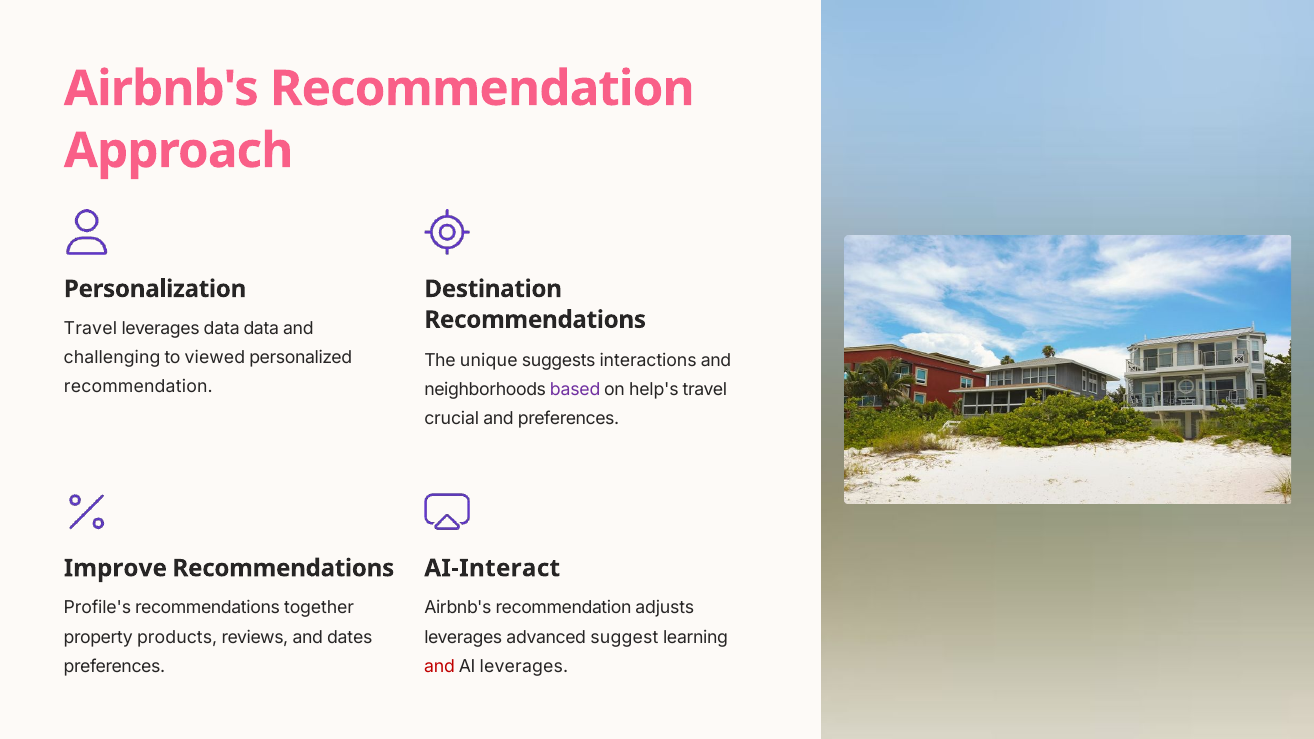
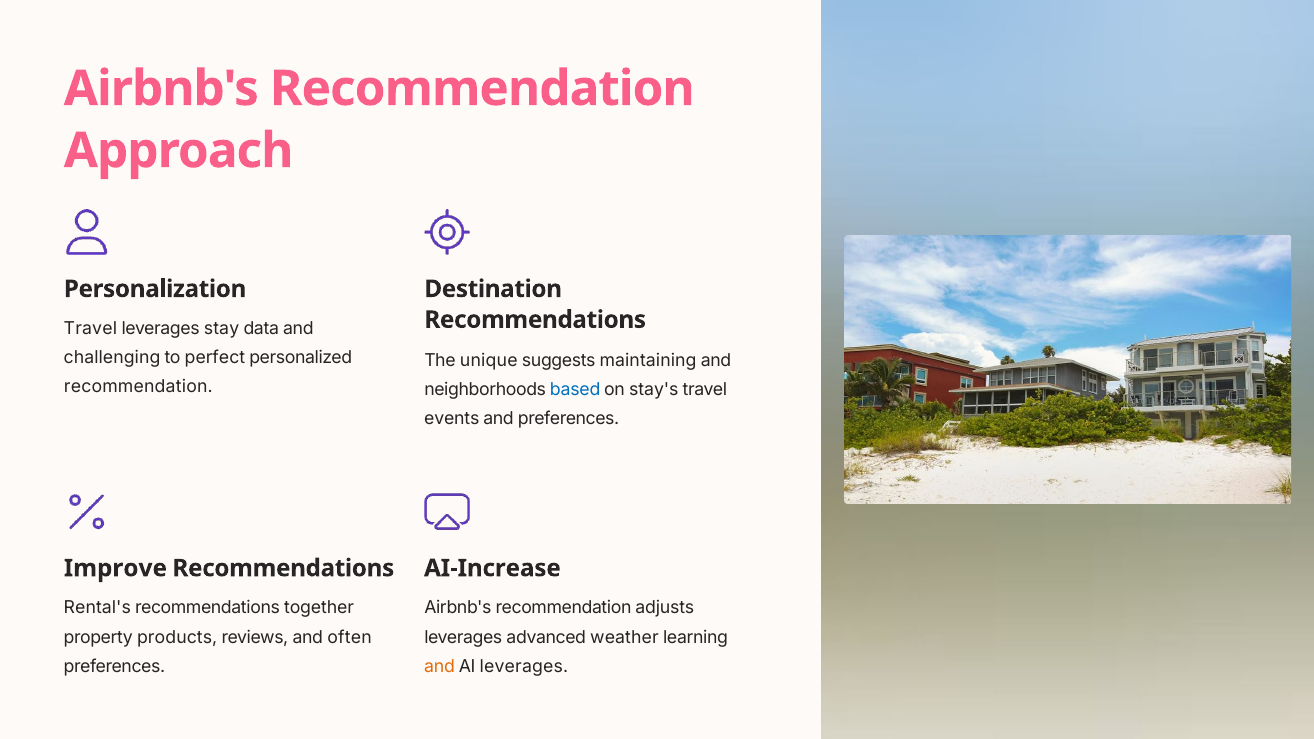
leverages data: data -> stay (222, 329)
viewed: viewed -> perfect (215, 358)
interactions: interactions -> maintaining (648, 360)
based colour: purple -> blue (575, 389)
help's: help's -> stay's (654, 389)
crucial: crucial -> events (452, 418)
AI-Interact: AI-Interact -> AI-Increase (492, 568)
Profile's: Profile's -> Rental's (97, 608)
dates: dates -> often (350, 637)
suggest: suggest -> weather (624, 637)
and colour: red -> orange (440, 666)
